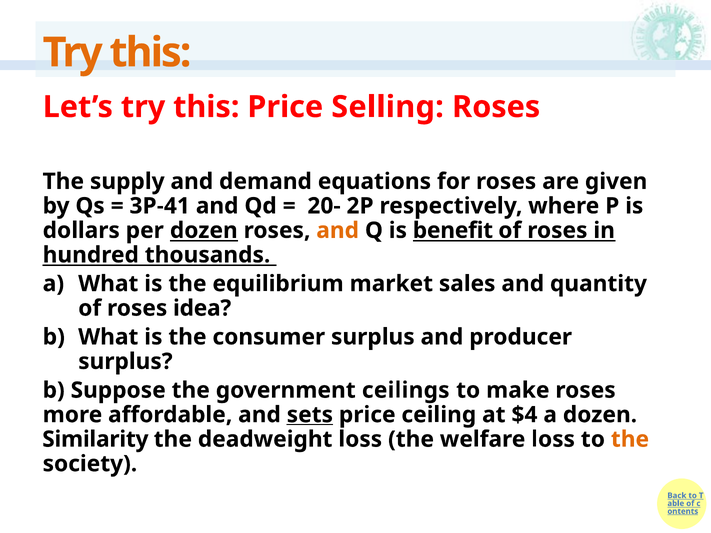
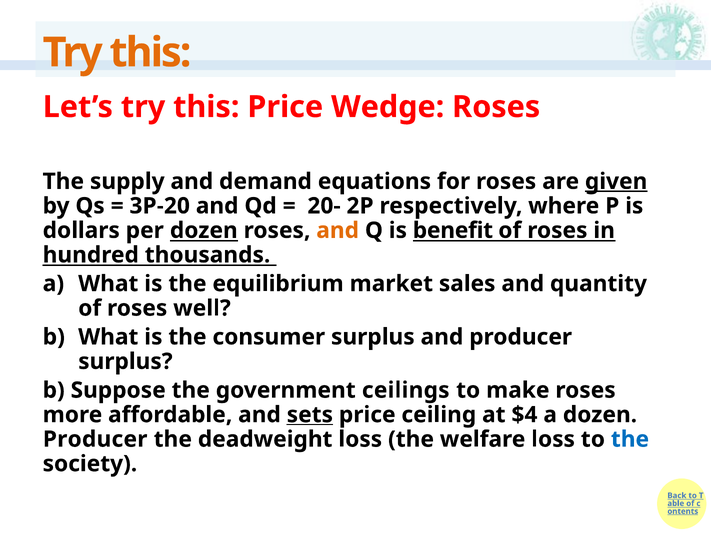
Selling: Selling -> Wedge (388, 107)
given underline: none -> present (616, 181)
3P-41: 3P-41 -> 3P-20 (160, 206)
idea: idea -> well (202, 308)
Similarity: Similarity -> Producer (95, 439)
the colour: orange -> blue (630, 439)
